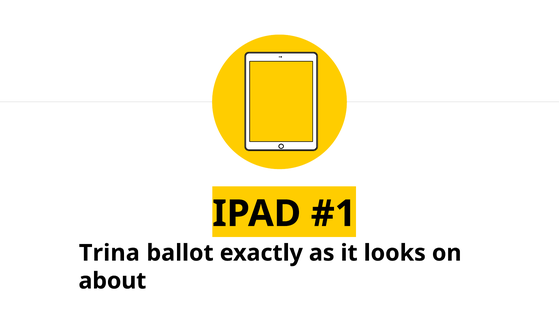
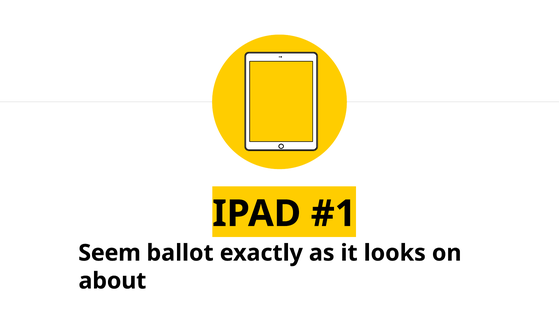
Trina: Trina -> Seem (110, 253)
